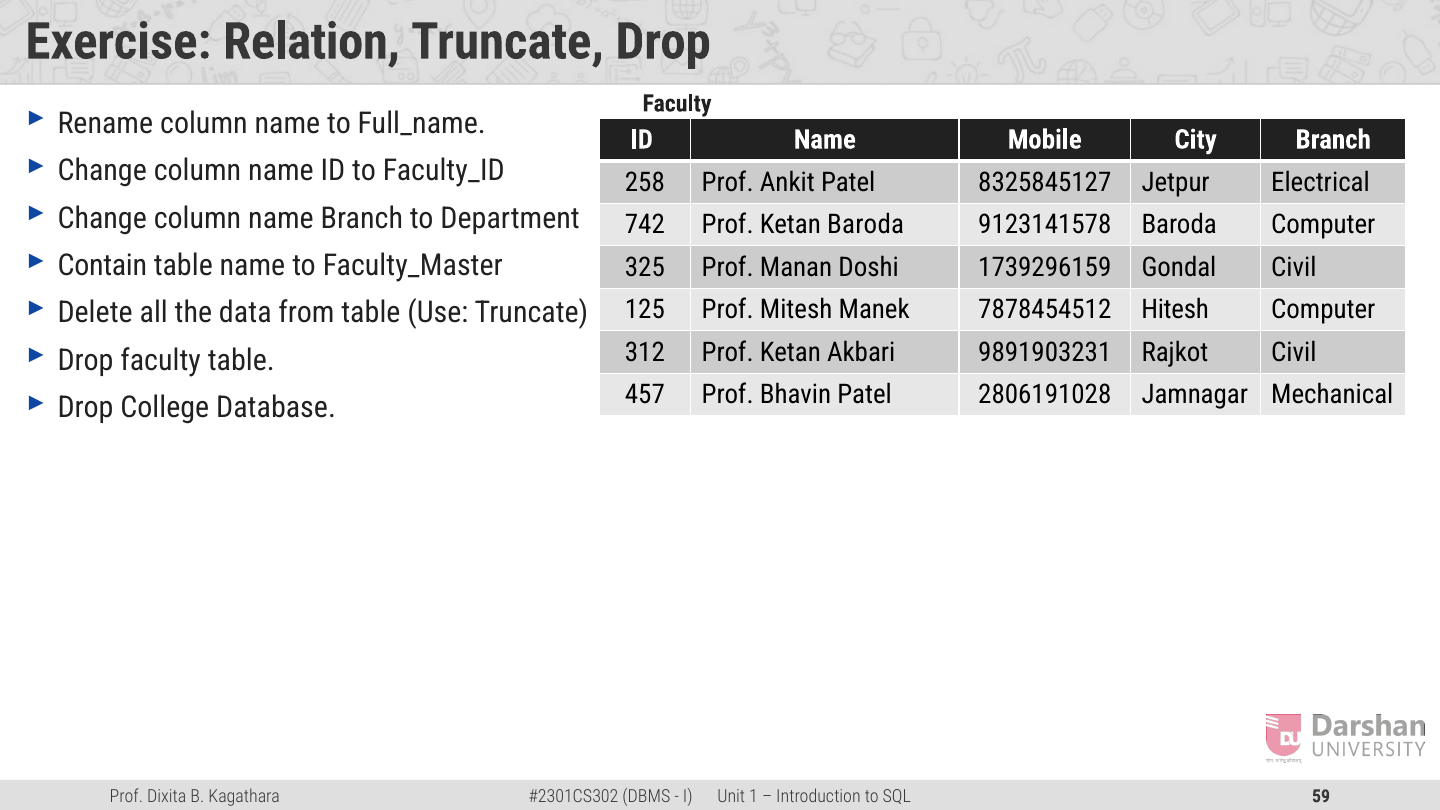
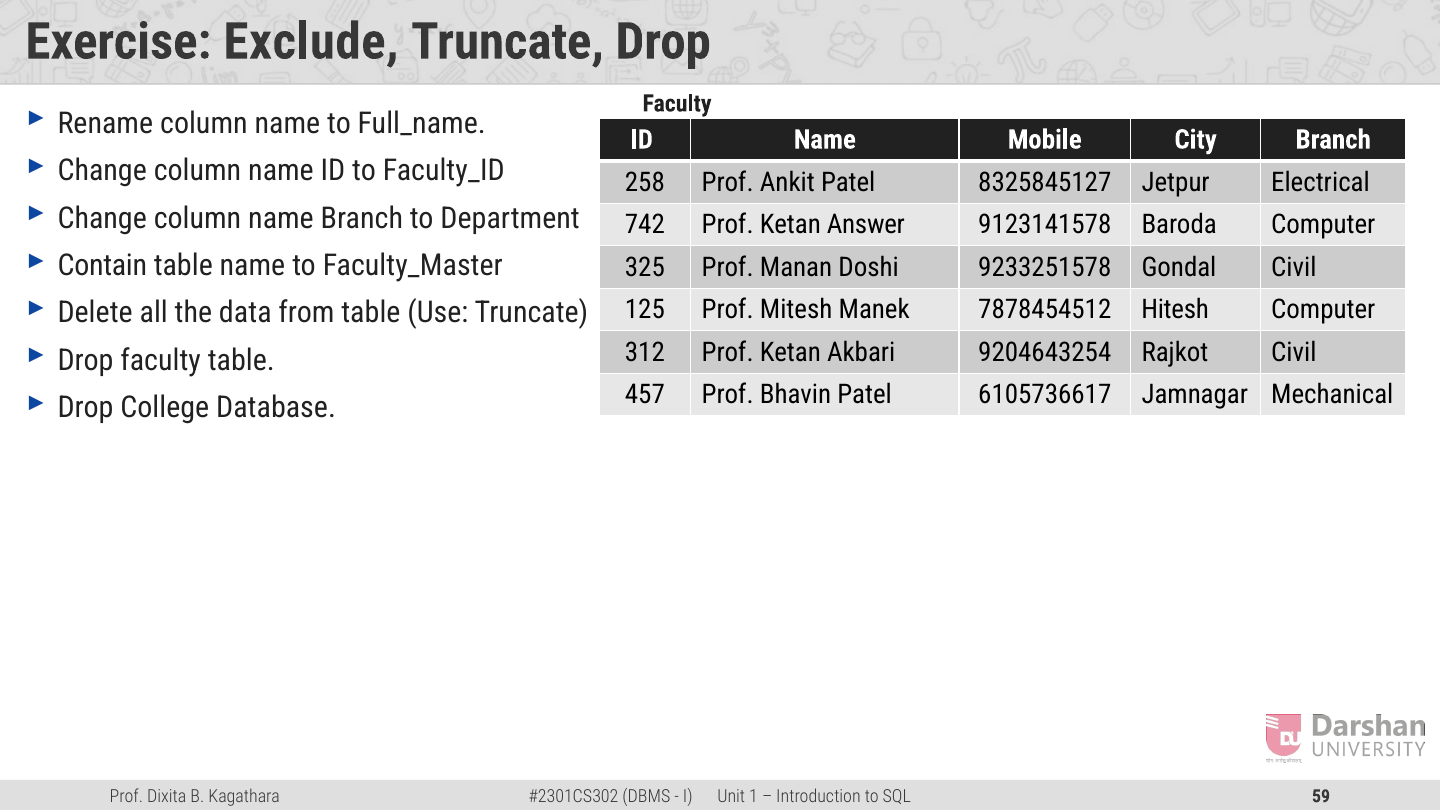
Relation: Relation -> Exclude (311, 42)
Ketan Baroda: Baroda -> Answer (866, 225)
1739296159: 1739296159 -> 9233251578 (1045, 267)
9891903231: 9891903231 -> 9204643254 (1045, 352)
2806191028: 2806191028 -> 6105736617 (1045, 395)
